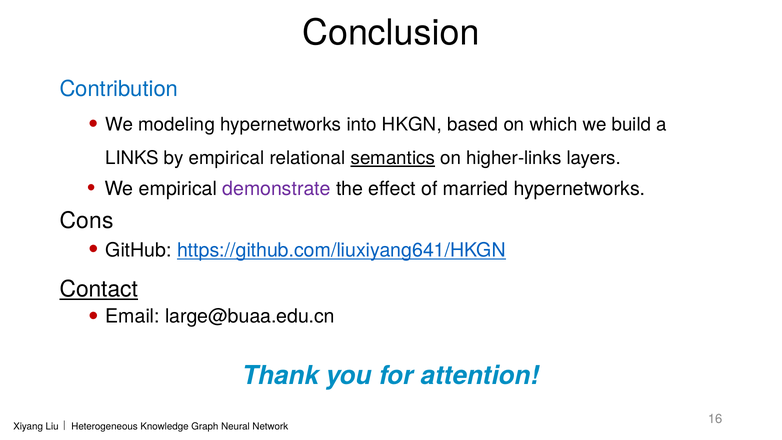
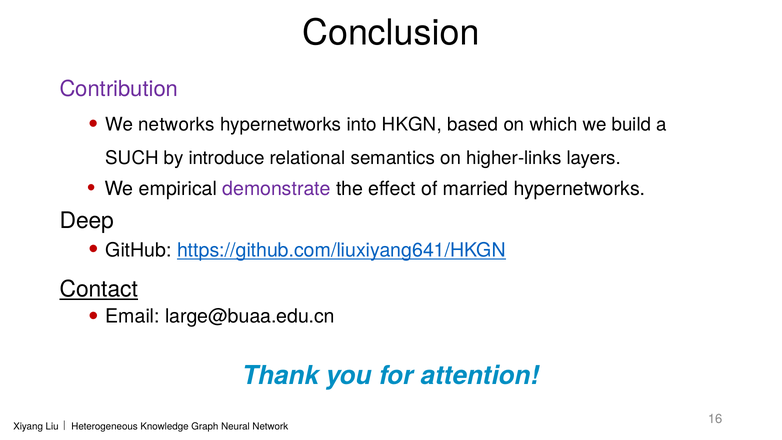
Contribution colour: blue -> purple (119, 89)
modeling: modeling -> networks (177, 125)
LINKS: LINKS -> SUCH (132, 158)
by empirical: empirical -> introduce (227, 158)
semantics underline: present -> none (393, 158)
Cons: Cons -> Deep (87, 220)
